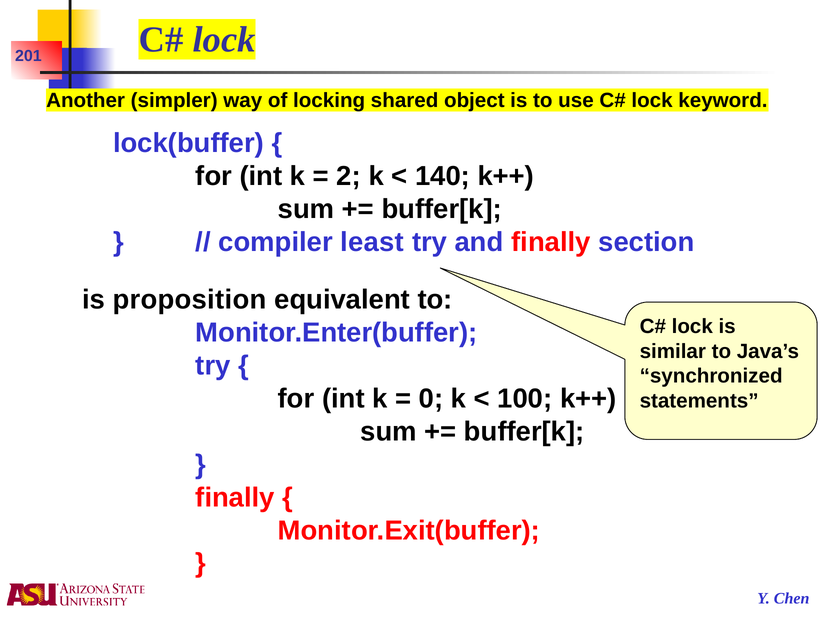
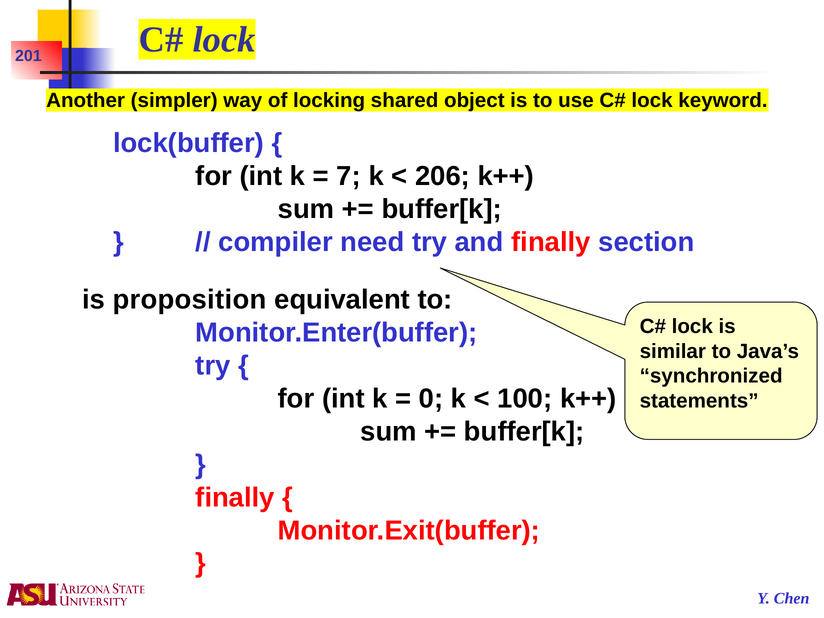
2: 2 -> 7 (349, 176)
140: 140 -> 206 (443, 176)
least: least -> need (372, 242)
